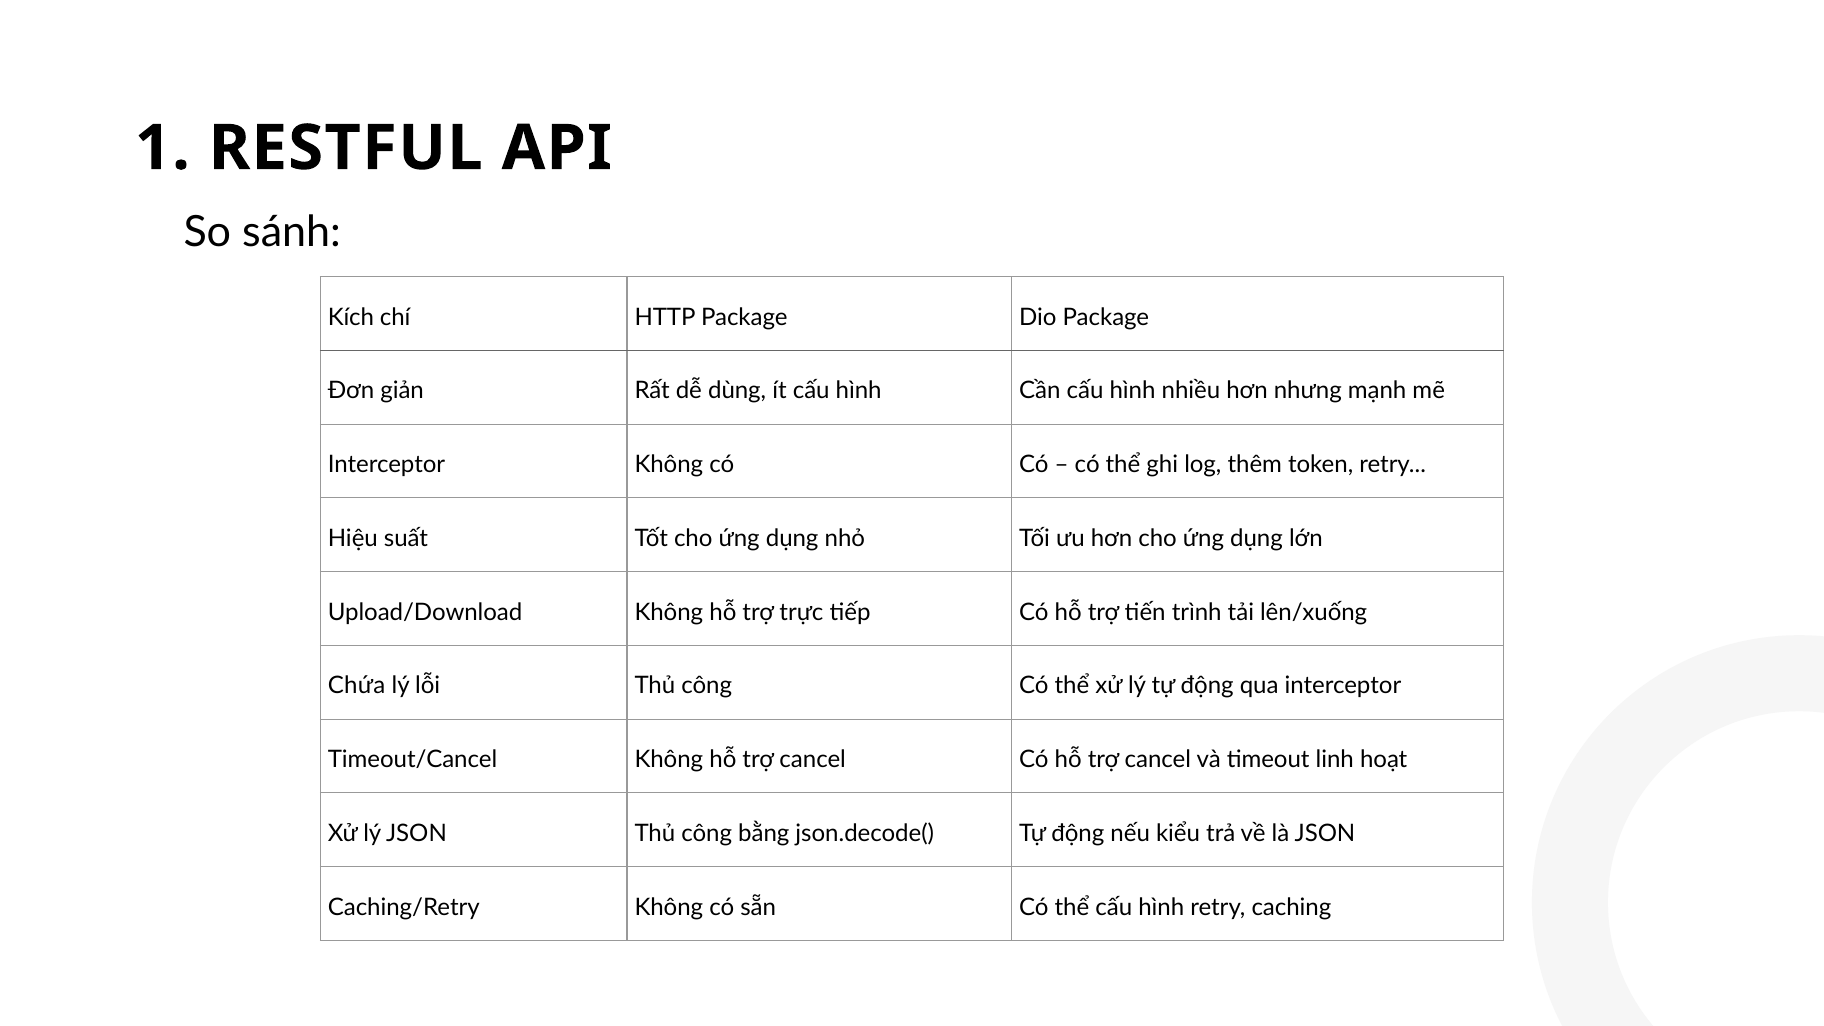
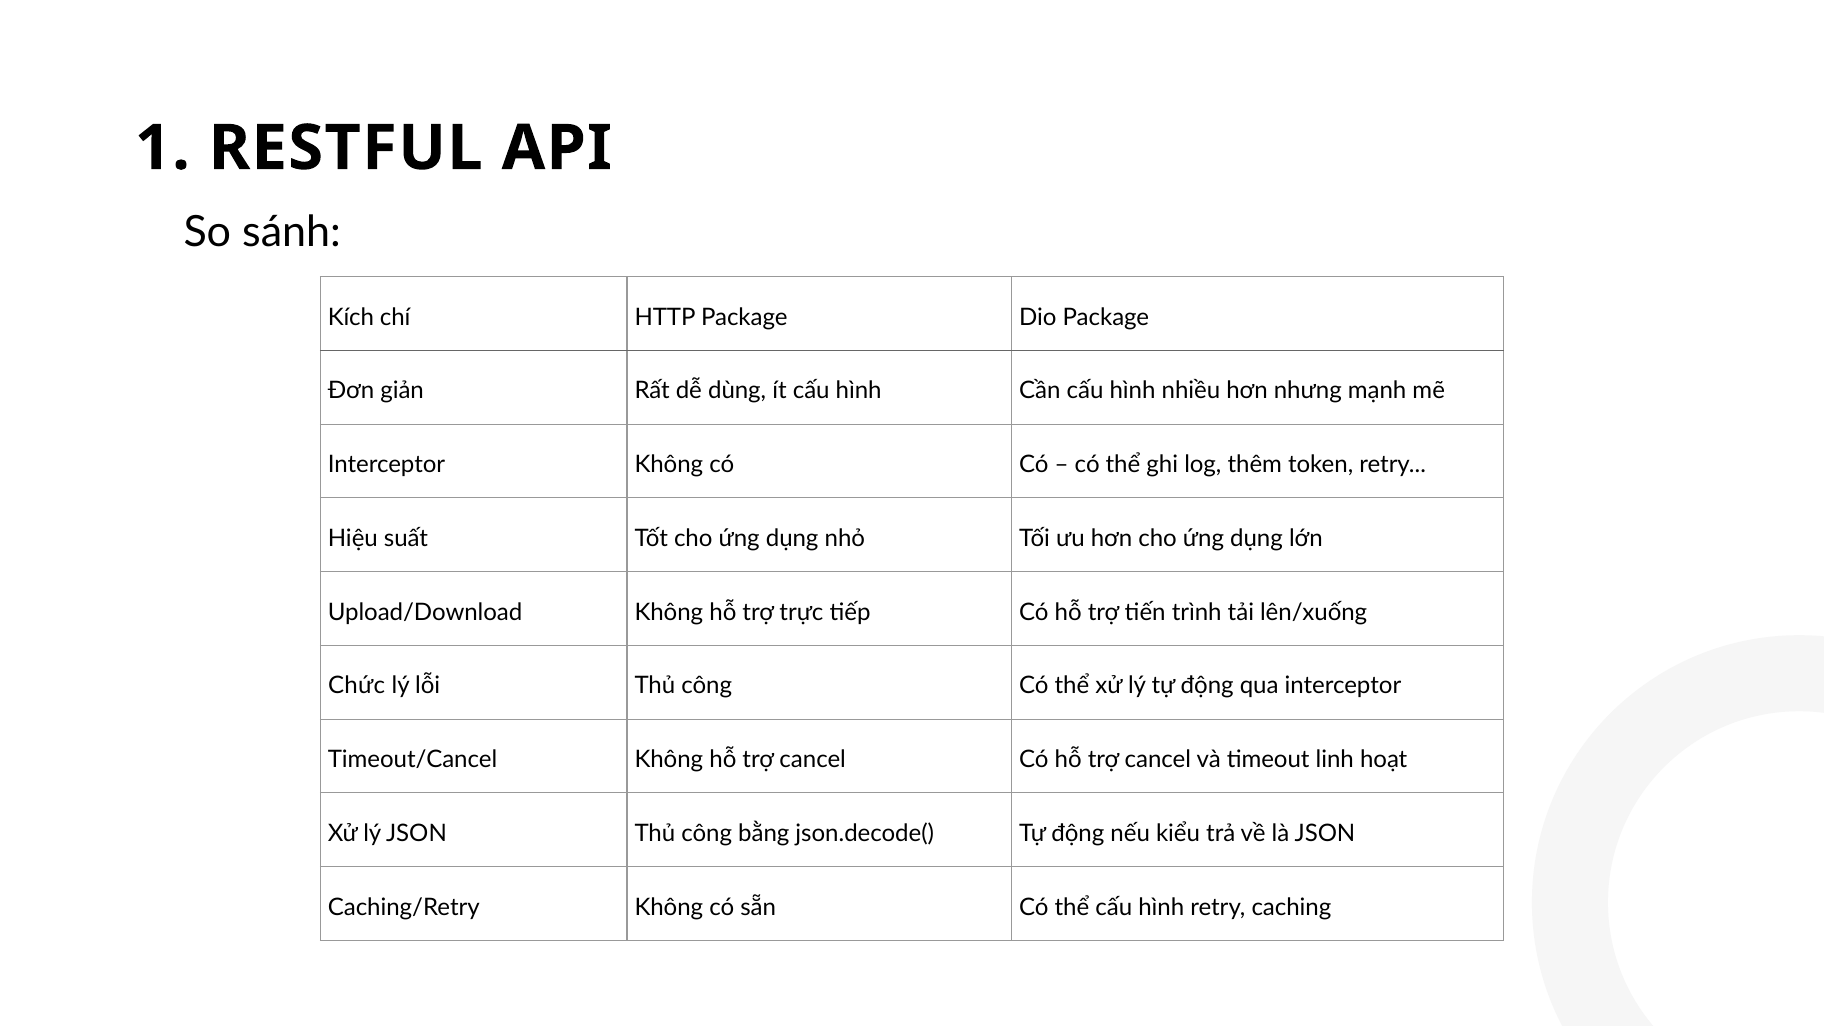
Chứa: Chứa -> Chức (357, 686)
